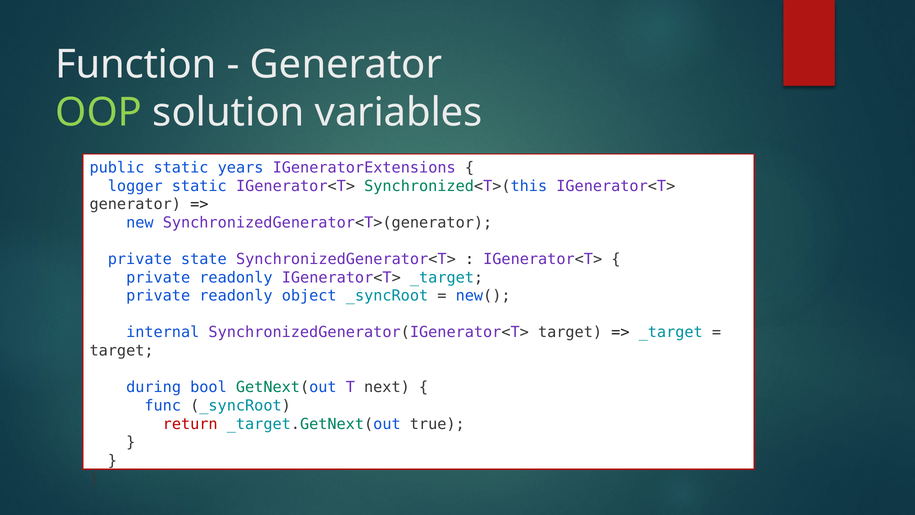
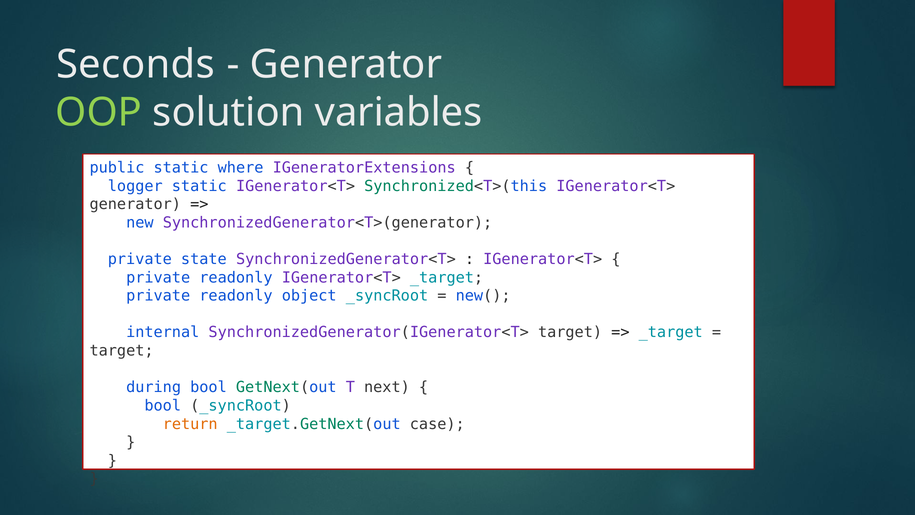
Function: Function -> Seconds (136, 64)
years: years -> where (241, 168)
func: func -> bool (163, 405)
return colour: red -> orange (190, 424)
true: true -> case (437, 424)
